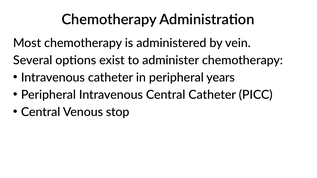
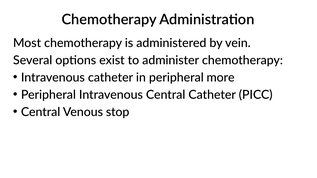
years: years -> more (221, 78)
